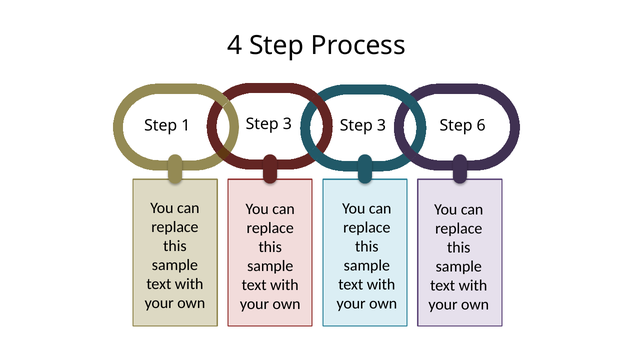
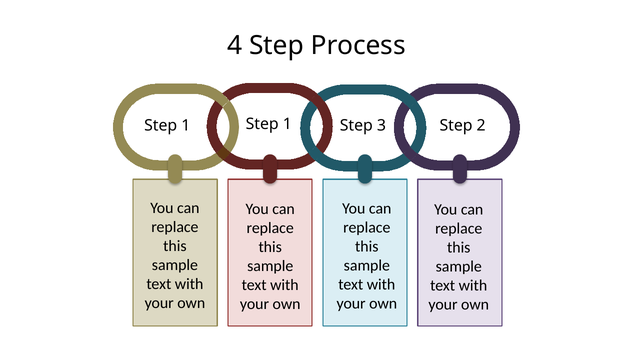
3: 3 -> 1 (287, 124)
6: 6 -> 2 (481, 125)
